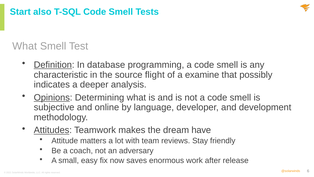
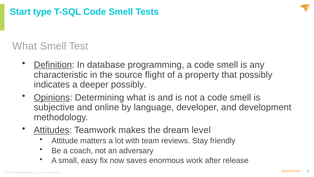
also: also -> type (42, 12)
examine: examine -> property (202, 75)
deeper analysis: analysis -> possibly (129, 84)
have: have -> level (201, 130)
